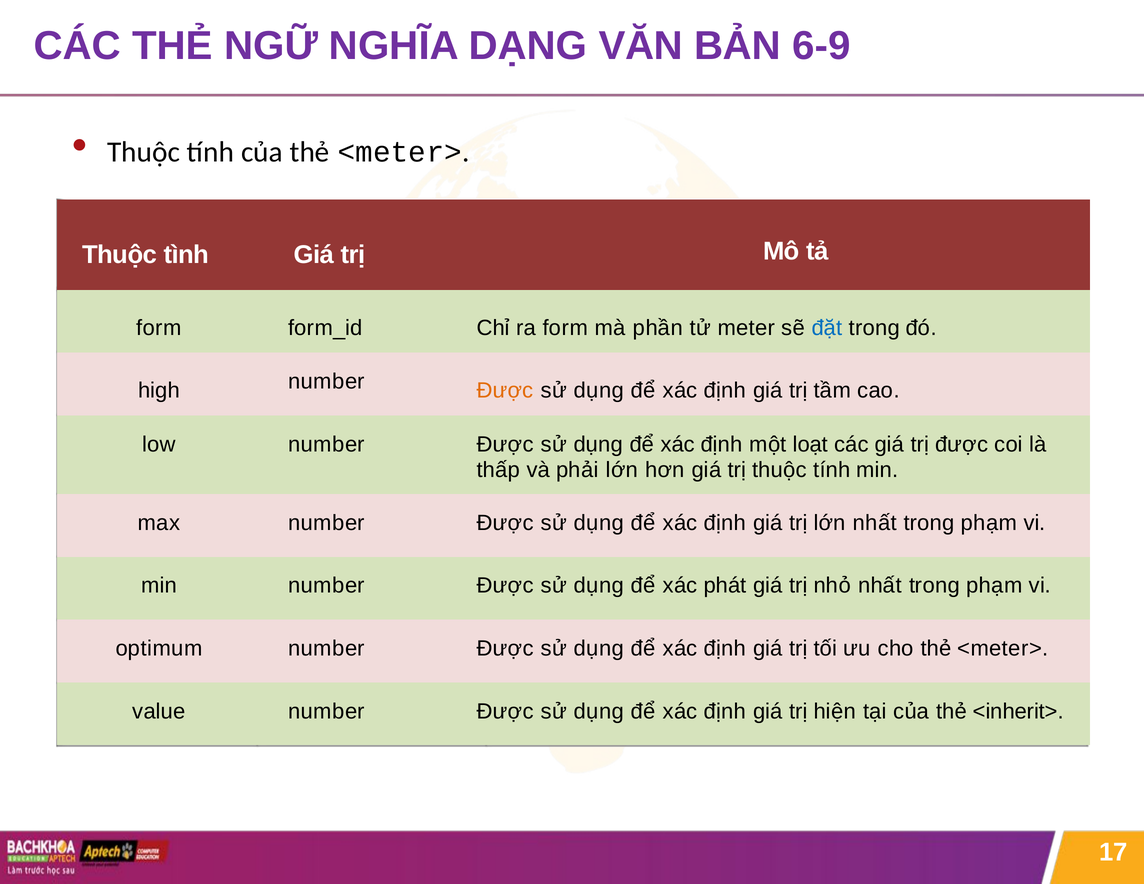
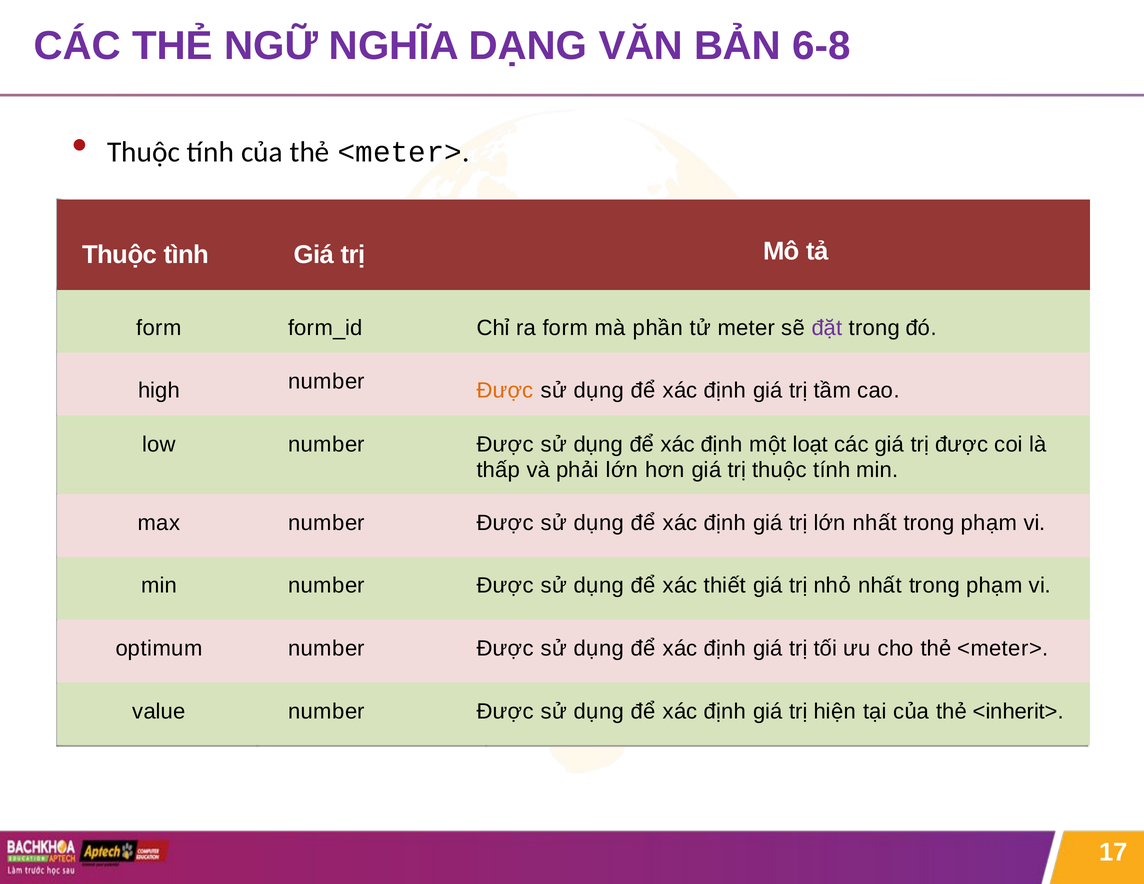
6-9: 6-9 -> 6-8 (822, 46)
đặt colour: blue -> purple (827, 328)
phát: phát -> thiết (725, 586)
